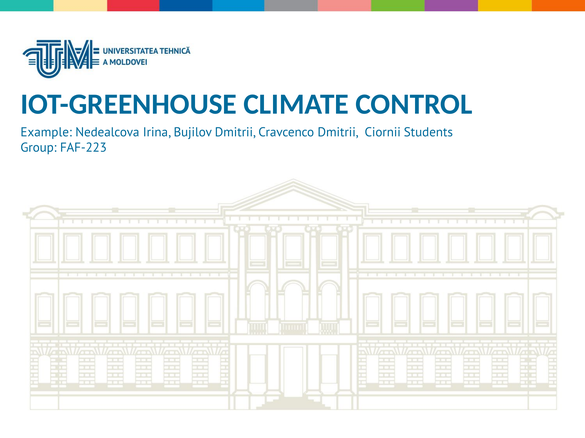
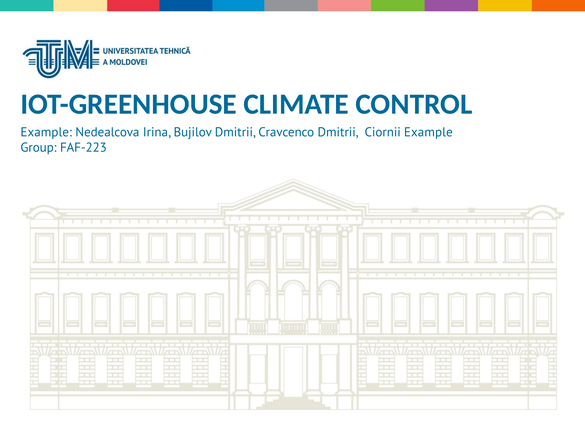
Ciornii Students: Students -> Example (428, 132)
